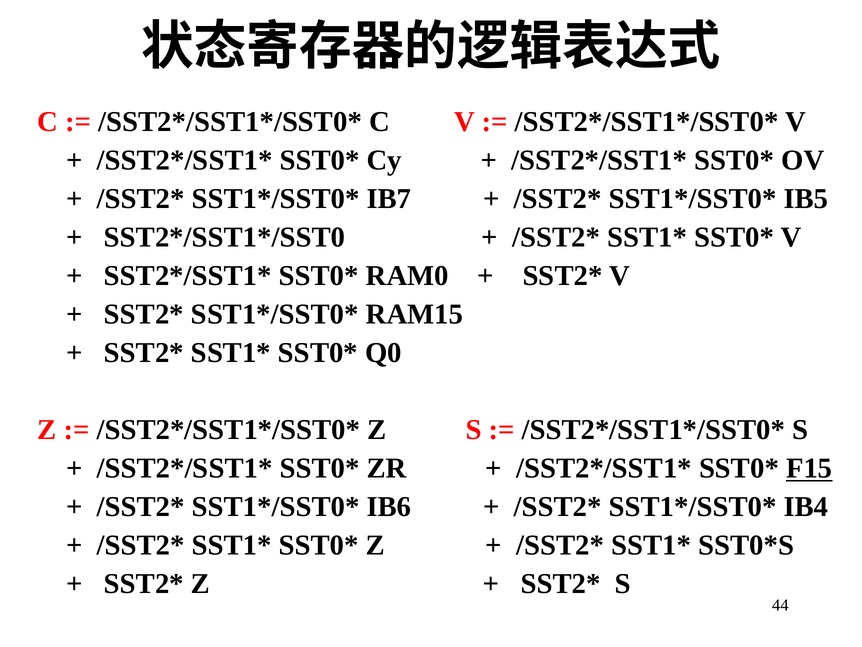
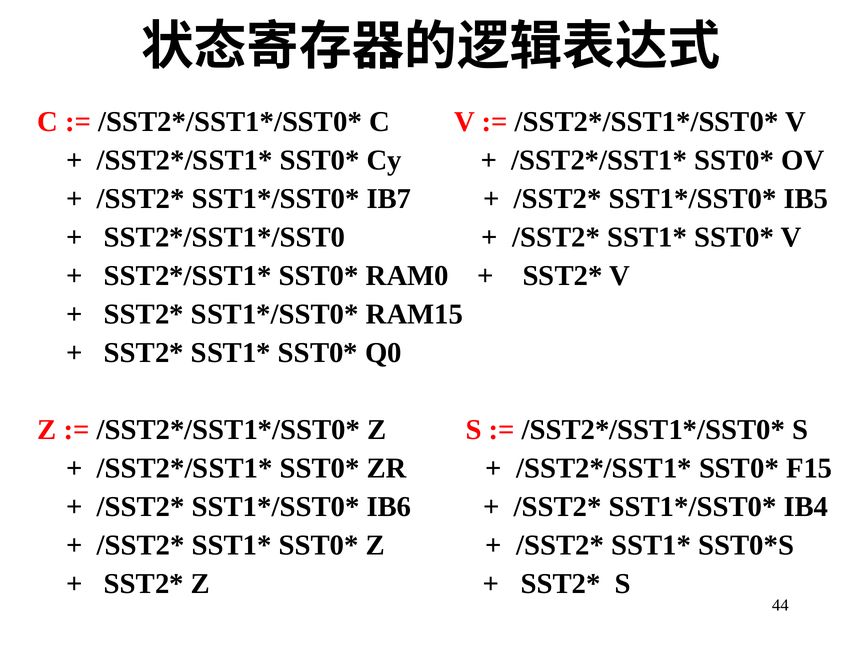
F15 underline: present -> none (809, 468)
